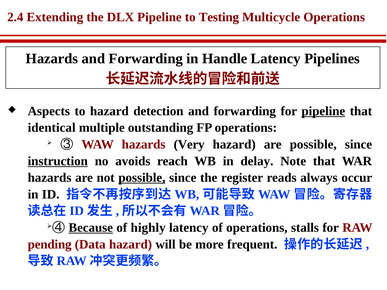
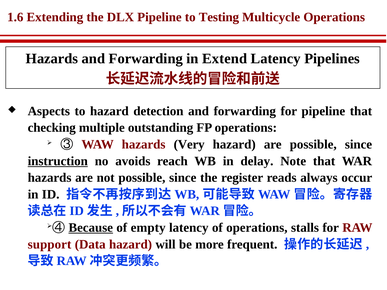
2.4: 2.4 -> 1.6 (15, 17)
Handle: Handle -> Extend (225, 59)
pipeline underline: present -> none (323, 111)
identical: identical -> checking (52, 128)
possible underline: present -> none (142, 178)
highly: highly -> empty (148, 228)
pending: pending -> support (50, 244)
